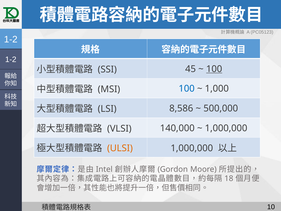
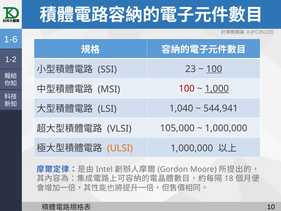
1-2: 1-2 -> 1-6 (11, 39)
45: 45 -> 23 (191, 69)
100 colour: blue -> red (187, 89)
1,000 underline: none -> present (217, 89)
8,586: 8,586 -> 1,040 (181, 108)
500,000: 500,000 -> 544,941 (221, 108)
140,000: 140,000 -> 105,000 (177, 128)
